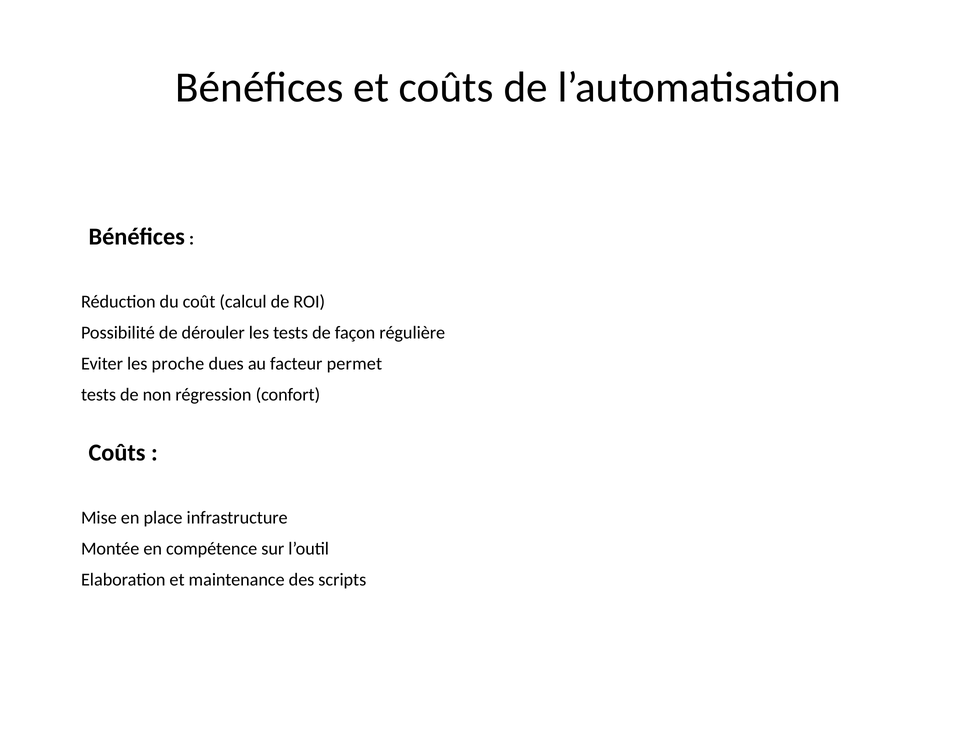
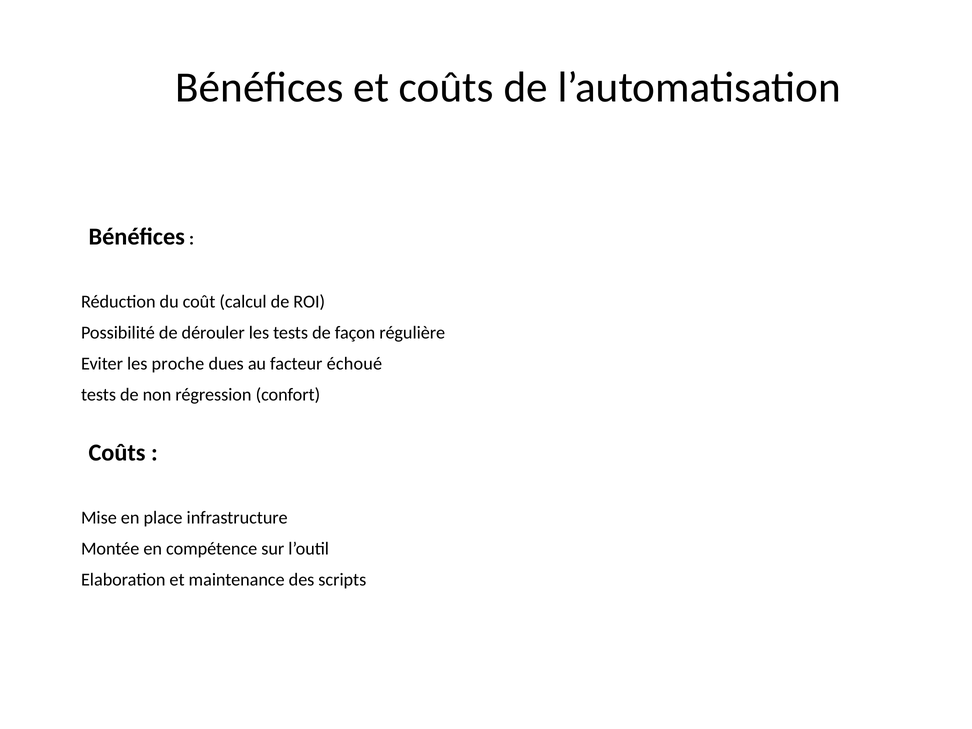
permet: permet -> échoué (354, 364)
